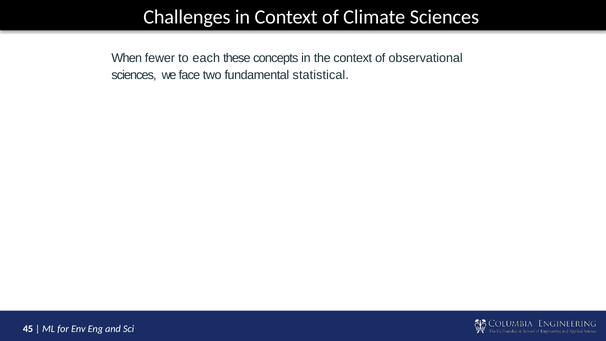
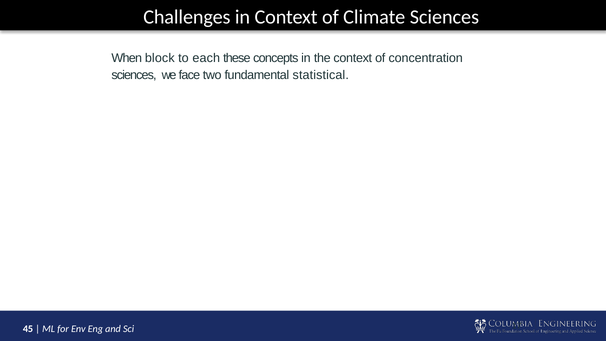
fewer: fewer -> block (160, 58)
observational: observational -> concentration (426, 58)
